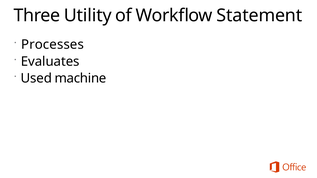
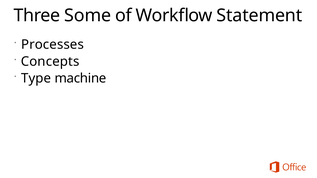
Utility: Utility -> Some (88, 15)
Evaluates: Evaluates -> Concepts (50, 62)
Used: Used -> Type (36, 79)
